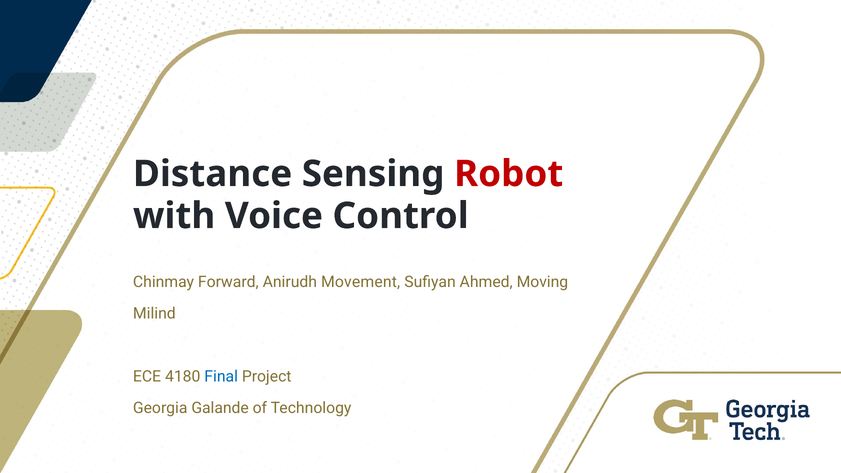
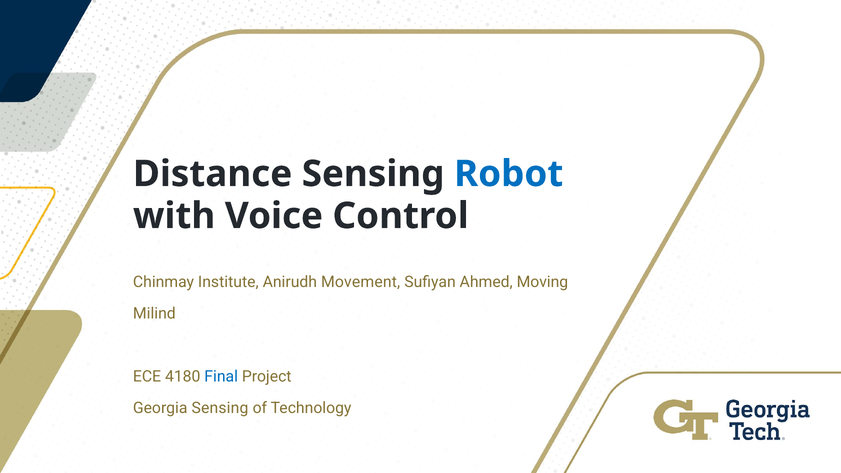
Robot colour: red -> blue (509, 174)
Forward: Forward -> Institute (228, 282)
Georgia Galande: Galande -> Sensing (220, 408)
